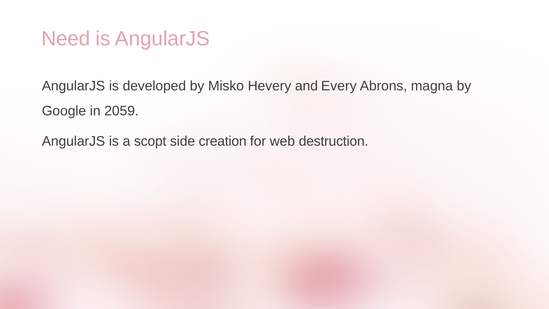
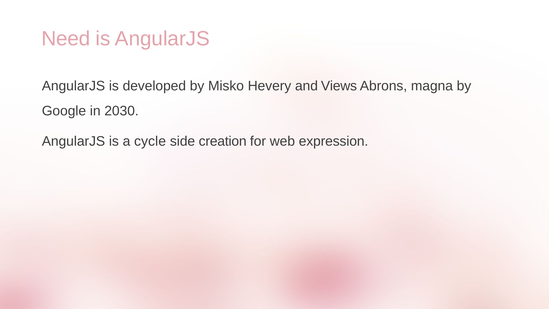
Every: Every -> Views (339, 86)
2059: 2059 -> 2030 (122, 111)
scopt: scopt -> cycle (150, 141)
destruction: destruction -> expression (334, 141)
